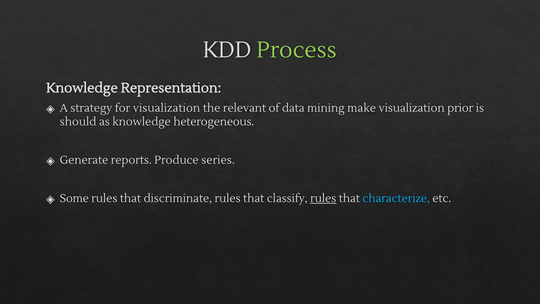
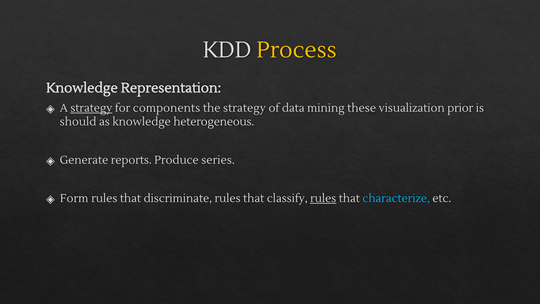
Process colour: light green -> yellow (297, 50)
strategy underline: none -> present (91, 108)
for visualization: visualization -> components (167, 108)
the relevant: relevant -> strategy (244, 108)
make: make -> these (362, 108)
Some: Some -> Form (74, 198)
